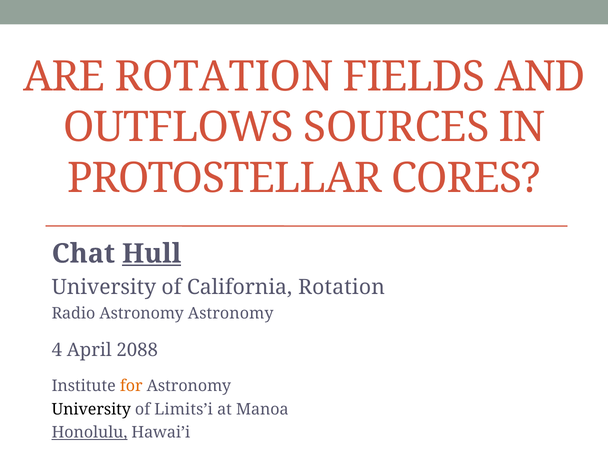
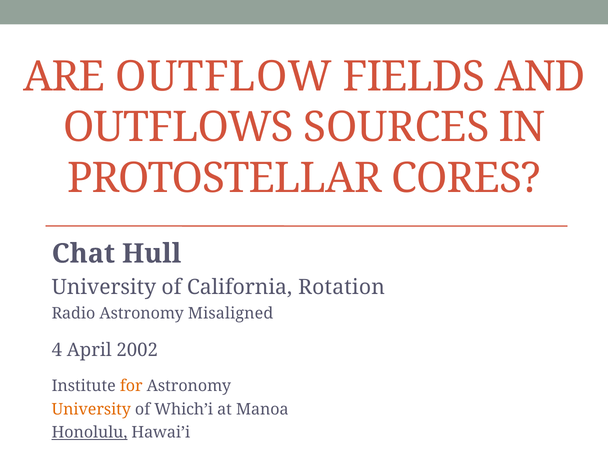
ARE ROTATION: ROTATION -> OUTFLOW (224, 77)
Hull underline: present -> none (152, 254)
Astronomy Astronomy: Astronomy -> Misaligned (231, 313)
2088: 2088 -> 2002 (137, 350)
University colour: black -> orange (91, 409)
Limits’i: Limits’i -> Which’i (184, 409)
